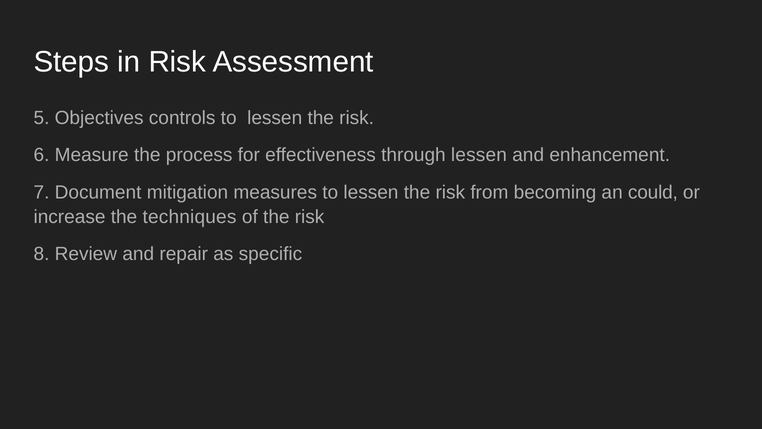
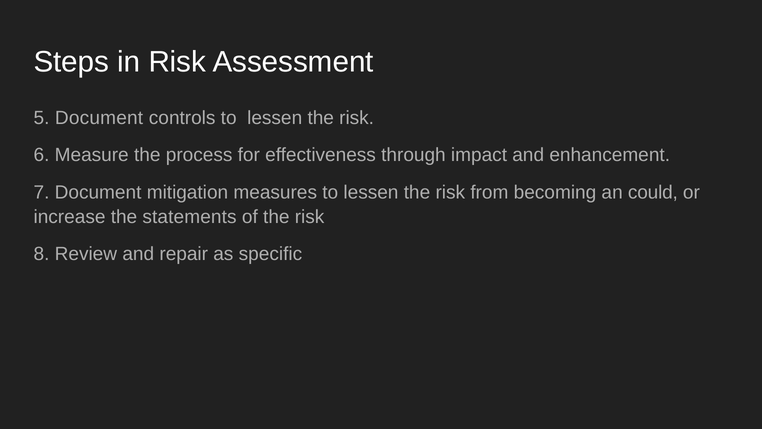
5 Objectives: Objectives -> Document (99, 118)
through lessen: lessen -> impact (479, 155)
techniques: techniques -> statements (190, 217)
